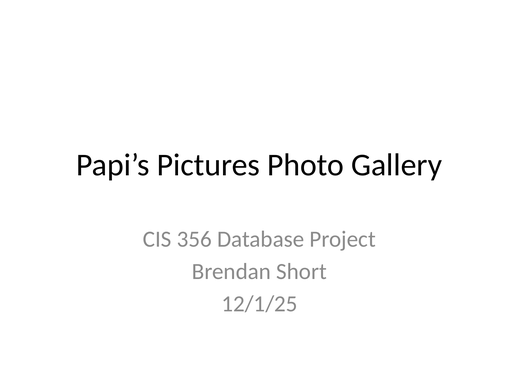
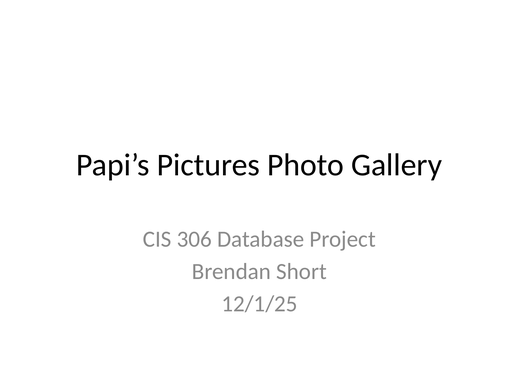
356: 356 -> 306 (194, 239)
